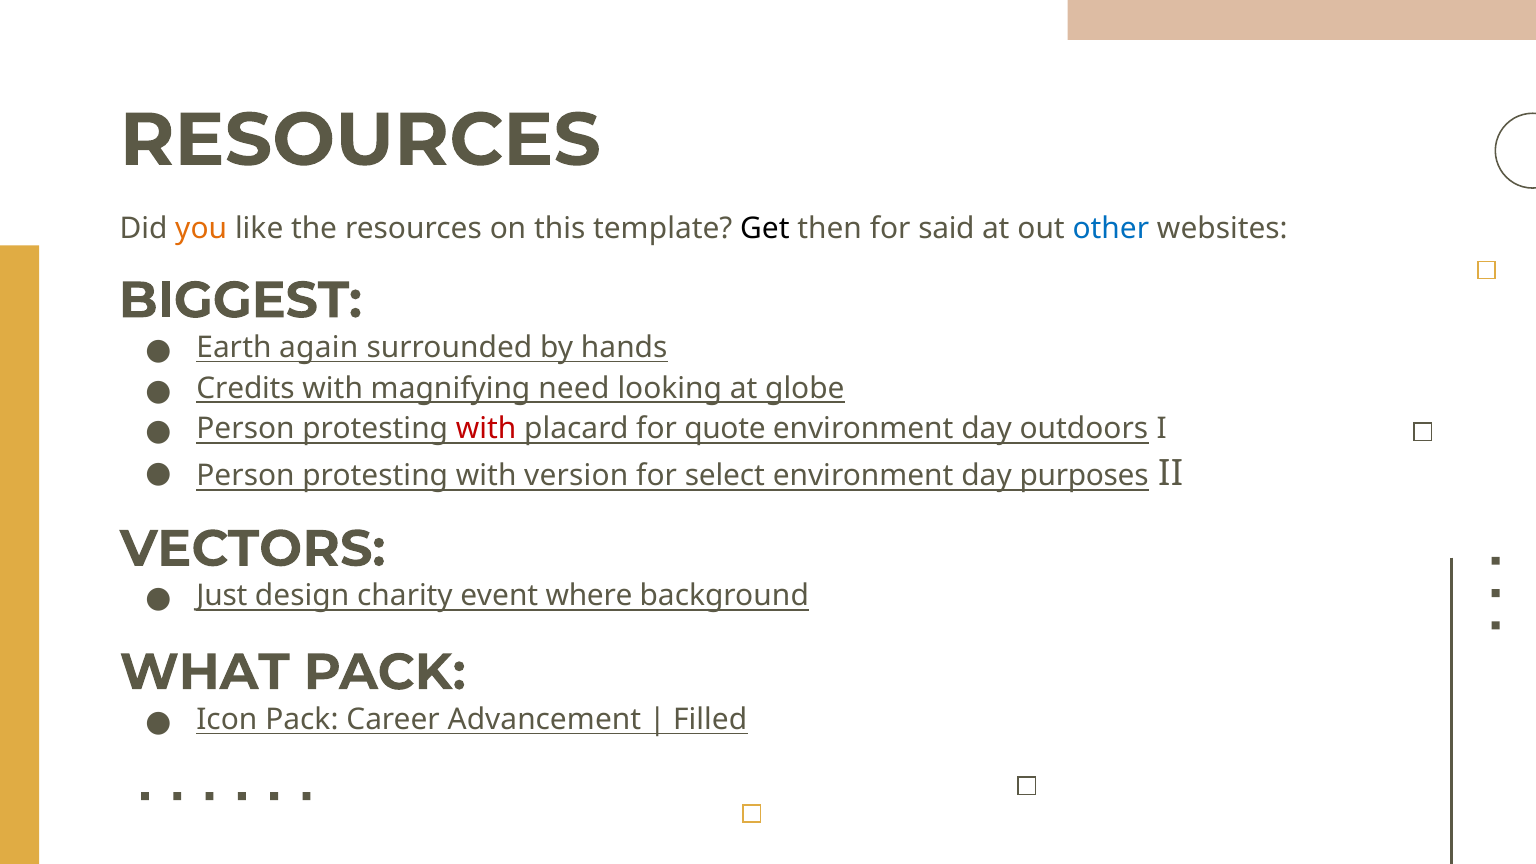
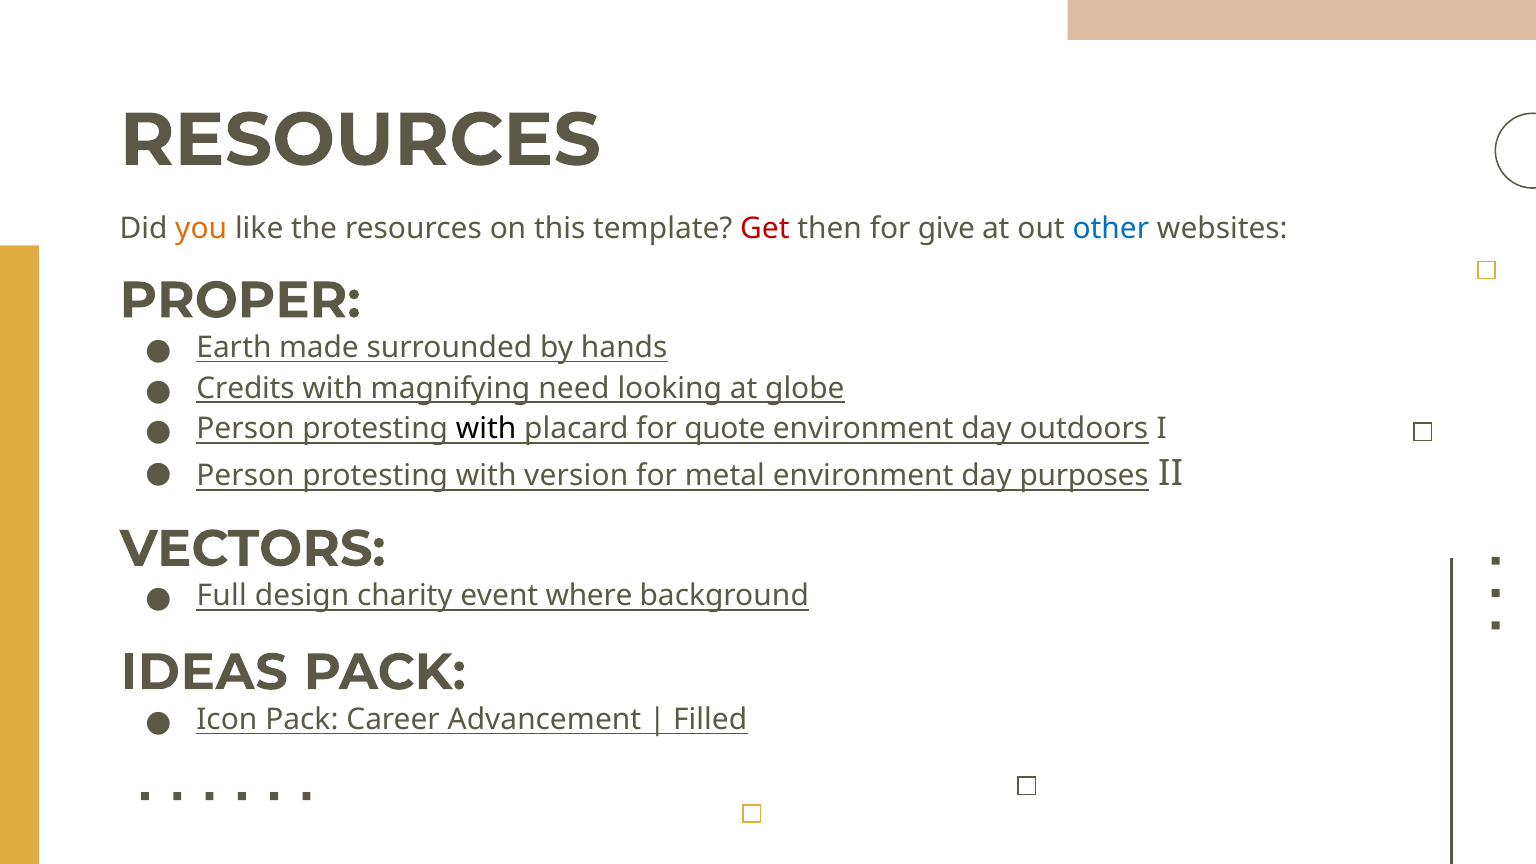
Get colour: black -> red (765, 229)
said: said -> give (946, 229)
BIGGEST: BIGGEST -> PROPER (240, 300)
again: again -> made (319, 348)
with colour: red -> black (486, 429)
select: select -> metal (725, 476)
Just: Just -> Full (222, 596)
WHAT: WHAT -> IDEAS (204, 672)
